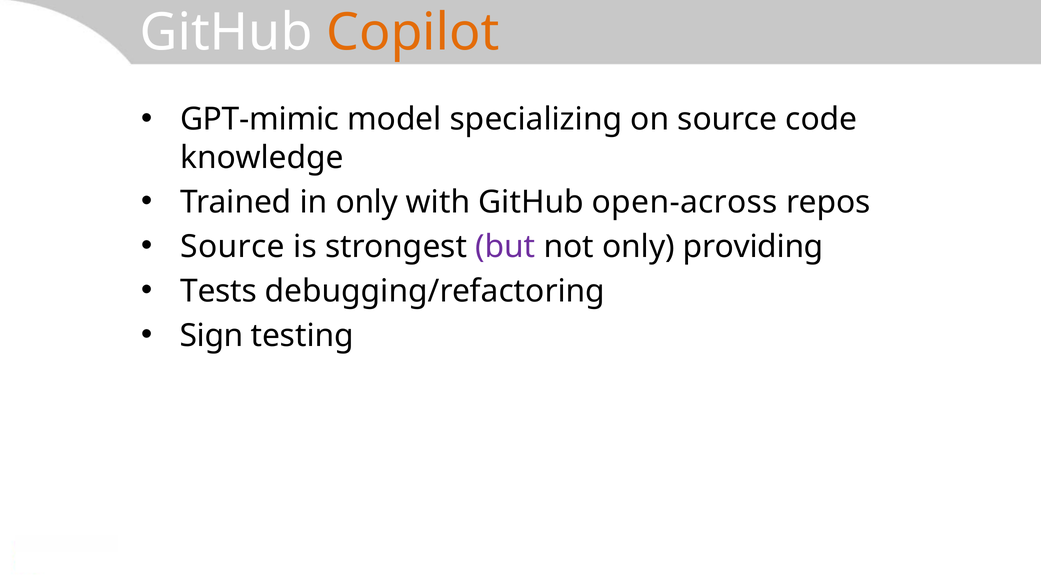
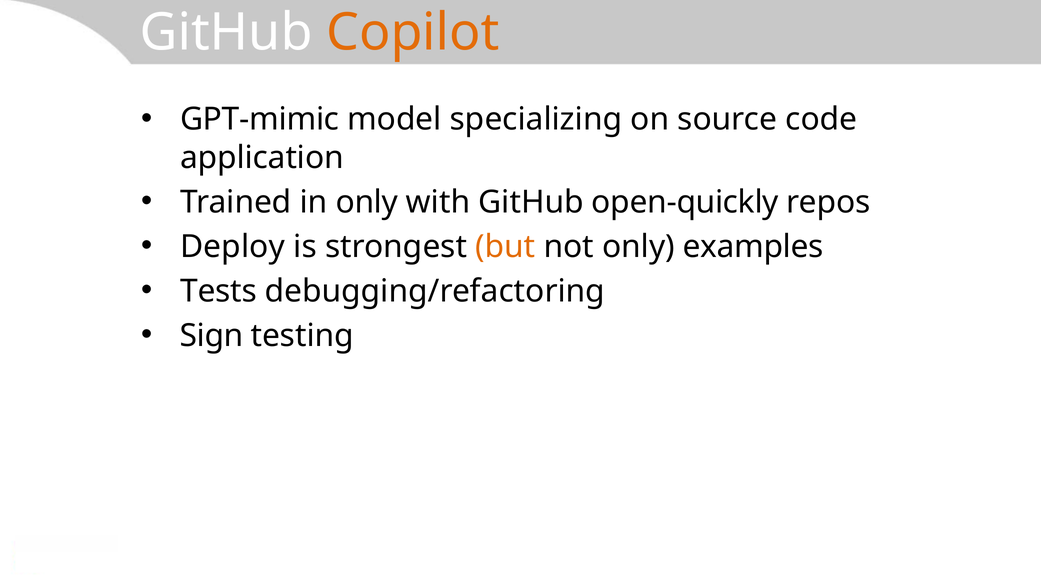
knowledge: knowledge -> application (262, 157)
open-across: open-across -> open-quickly (685, 202)
Source: Source -> Deploy (233, 246)
but colour: purple -> orange (505, 246)
providing: providing -> examples (753, 246)
